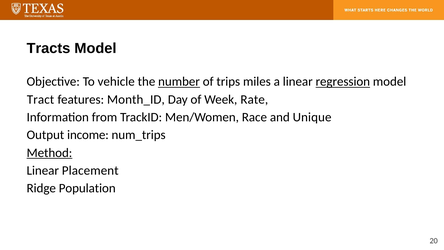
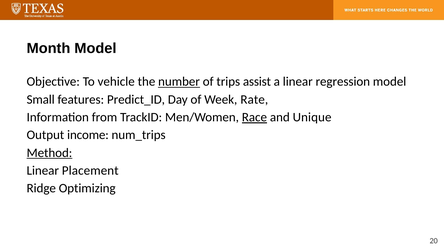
Tracts: Tracts -> Month (48, 48)
miles: miles -> assist (257, 82)
regression underline: present -> none (343, 82)
Tract: Tract -> Small (41, 99)
Month_ID: Month_ID -> Predict_ID (136, 99)
Race underline: none -> present (254, 117)
Population: Population -> Optimizing (87, 188)
